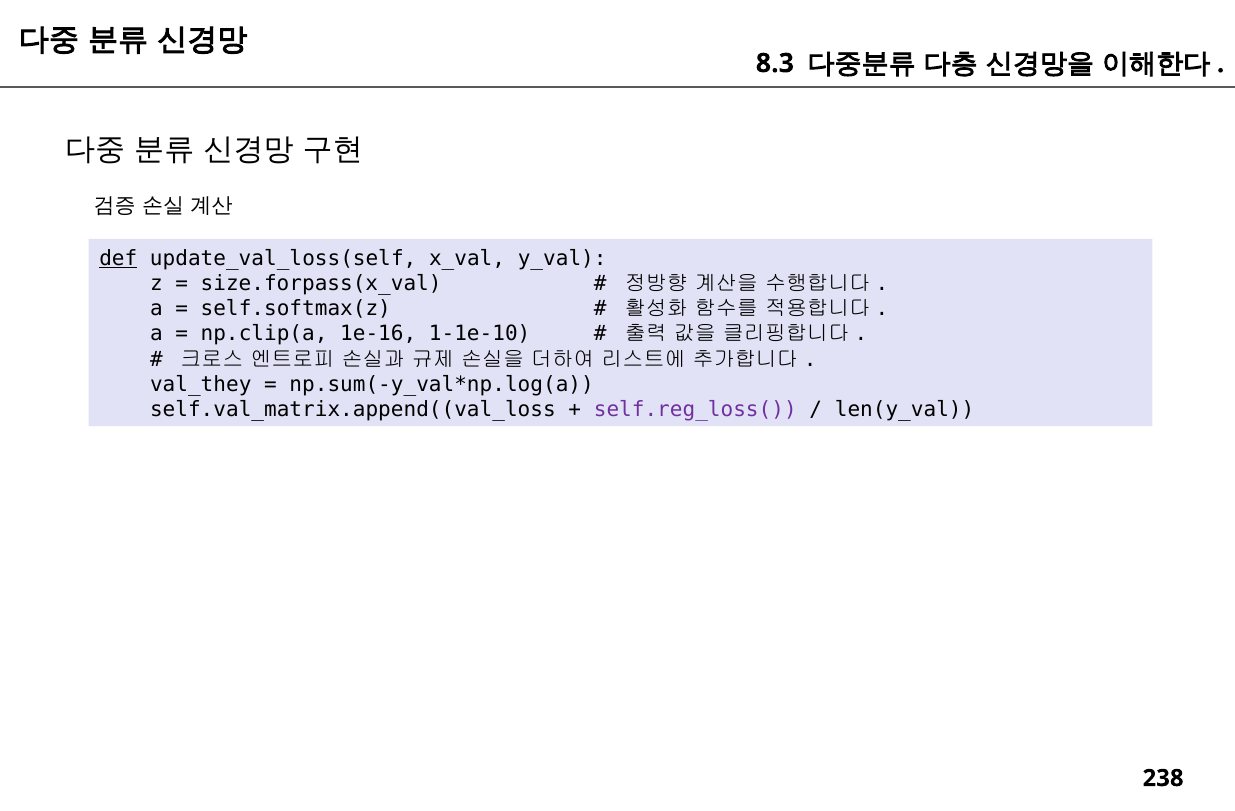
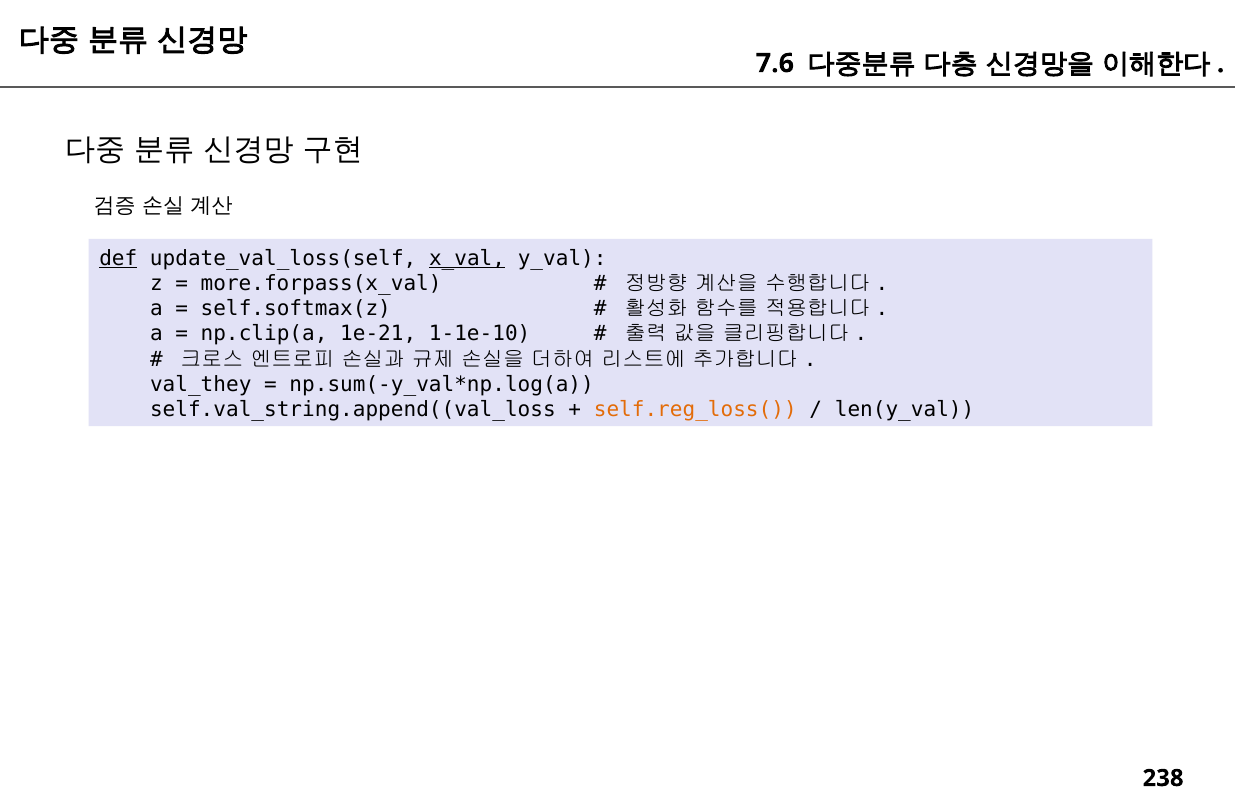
8.3: 8.3 -> 7.6 (775, 63)
x_val underline: none -> present (467, 258)
size.forpass(x_val: size.forpass(x_val -> more.forpass(x_val (321, 284)
1e-16: 1e-16 -> 1e-21 (378, 334)
self.val_matrix.append((val_loss: self.val_matrix.append((val_loss -> self.val_string.append((val_loss (353, 410)
self.reg_loss( colour: purple -> orange (695, 410)
